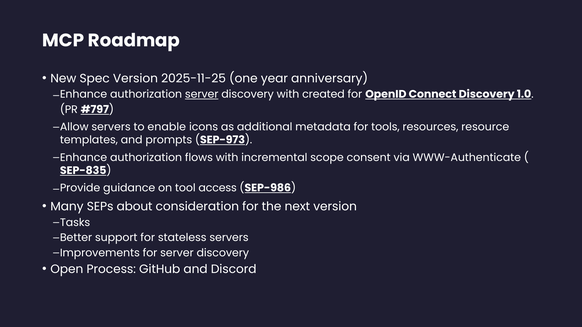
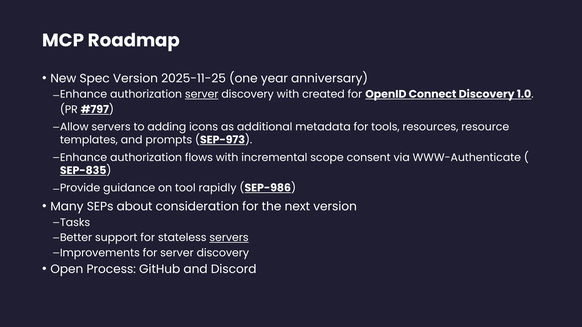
enable: enable -> adding (167, 127)
access: access -> rapidly (218, 188)
servers underline: none -> present (229, 238)
